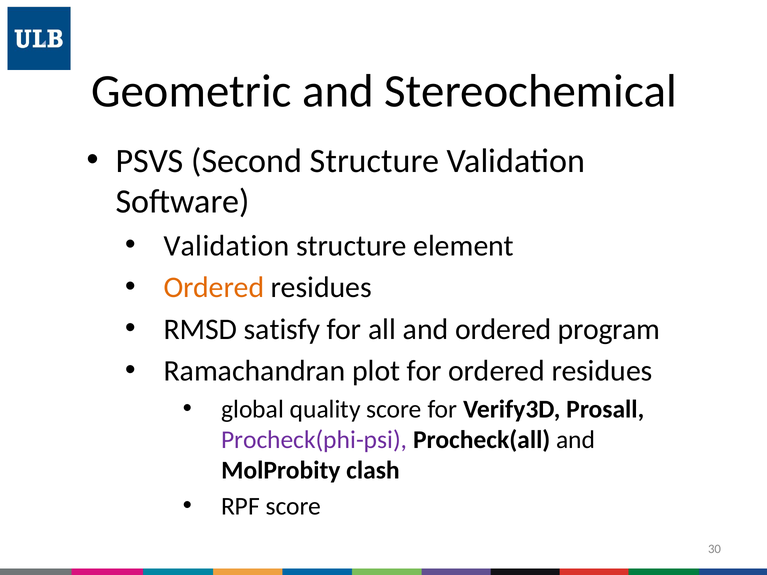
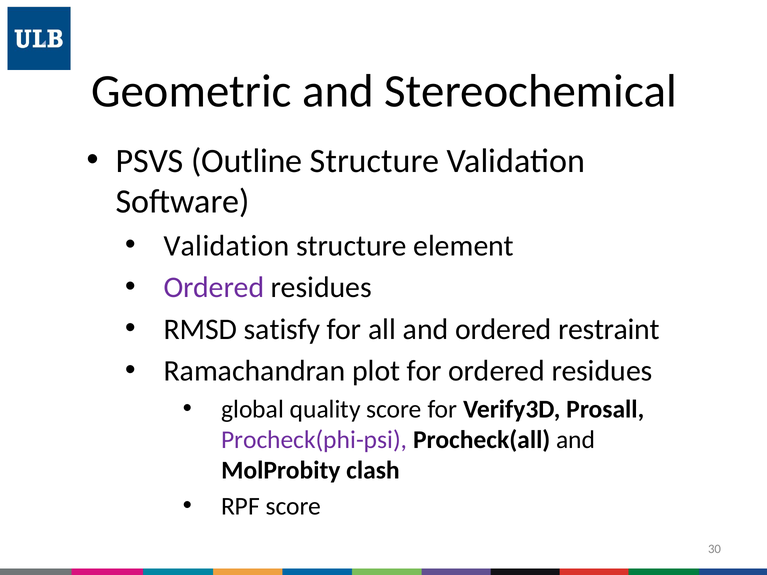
Second: Second -> Outline (247, 161)
Ordered colour: orange -> purple (214, 288)
program: program -> restraint (609, 329)
